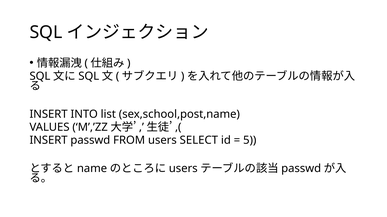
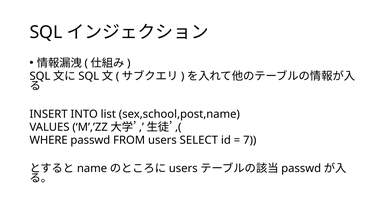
INSERT: INSERT -> WHERE (49, 141)
5: 5 -> 7 (250, 141)
